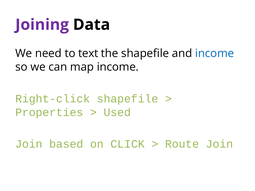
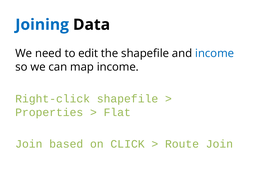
Joining colour: purple -> blue (42, 25)
text: text -> edit (88, 53)
Used: Used -> Flat (117, 112)
